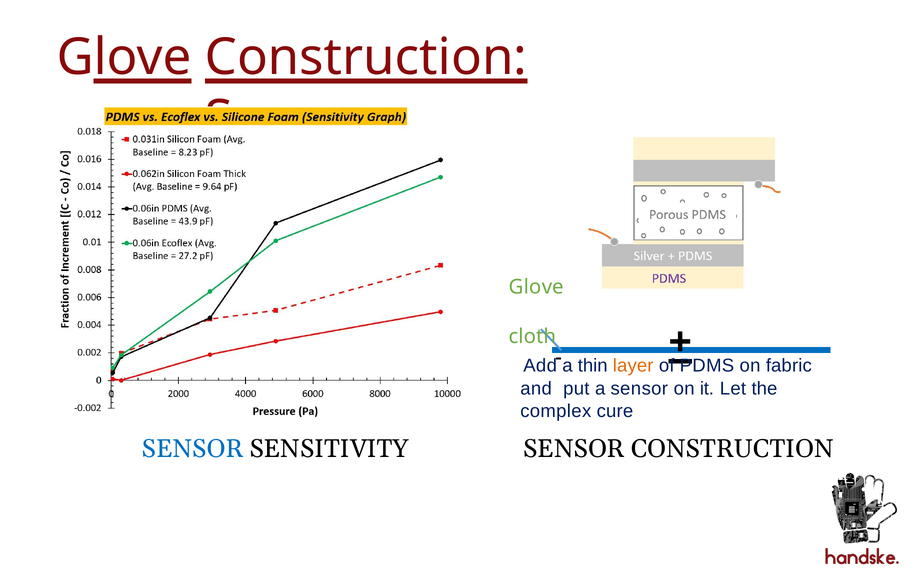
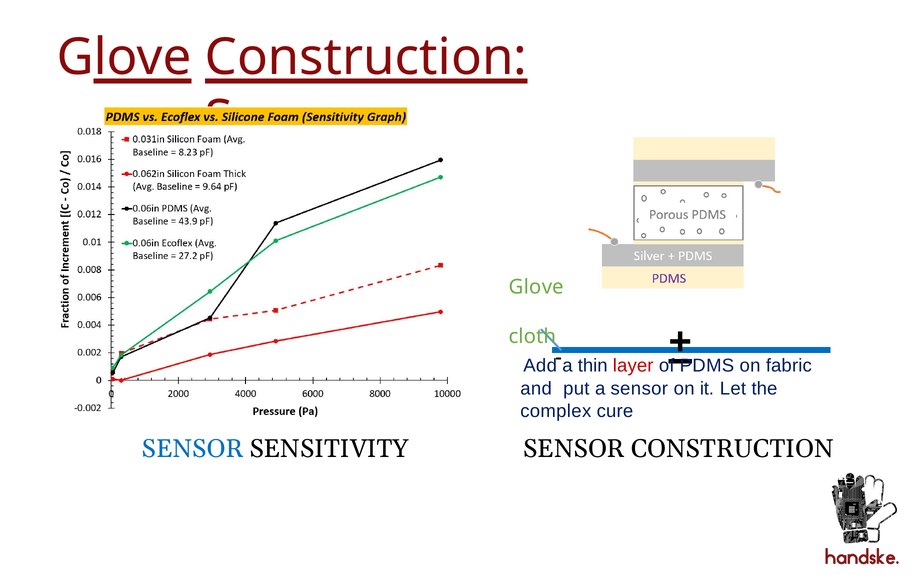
layer colour: orange -> red (633, 366)
